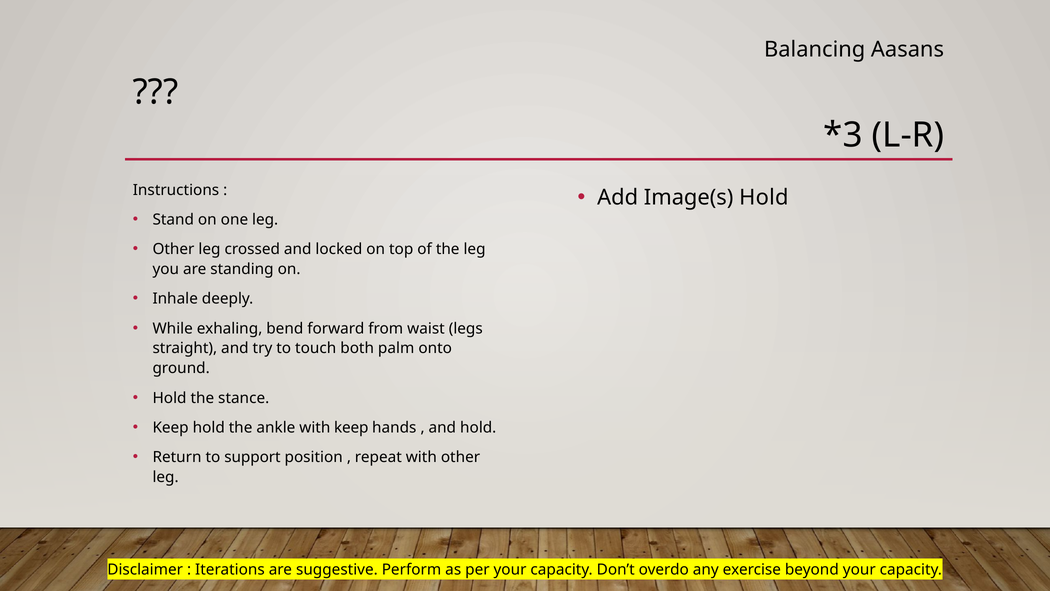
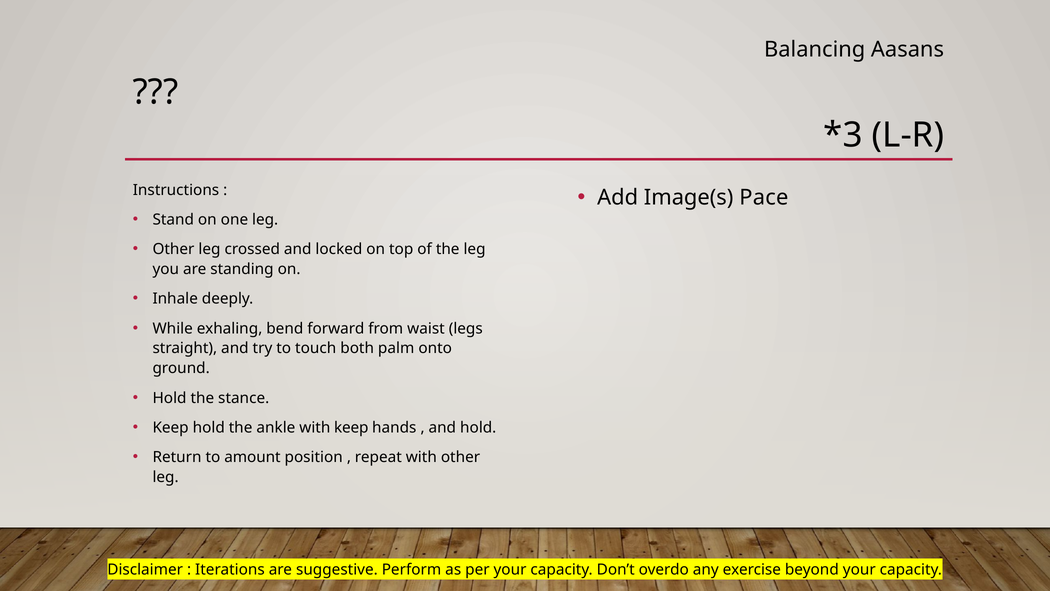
Image(s Hold: Hold -> Pace (764, 197)
support: support -> amount (252, 457)
